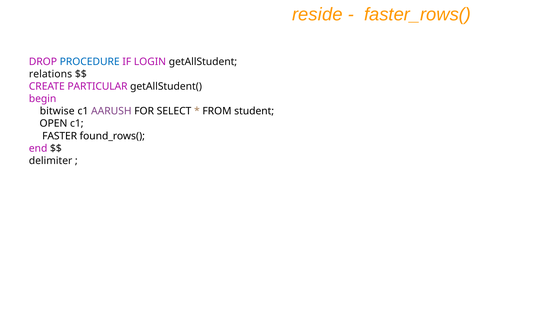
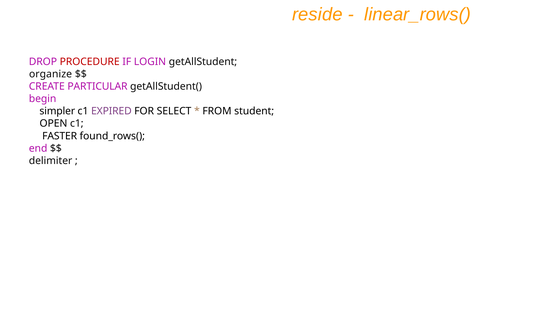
faster_rows(: faster_rows( -> linear_rows( (418, 14)
PROCEDURE colour: blue -> red (90, 62)
relations: relations -> organize (51, 74)
bitwise: bitwise -> simpler (57, 111)
AARUSH: AARUSH -> EXPIRED (111, 111)
